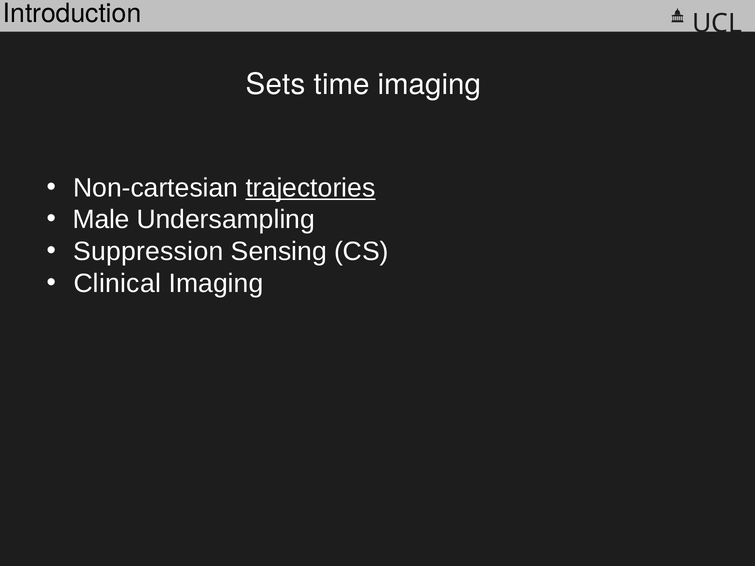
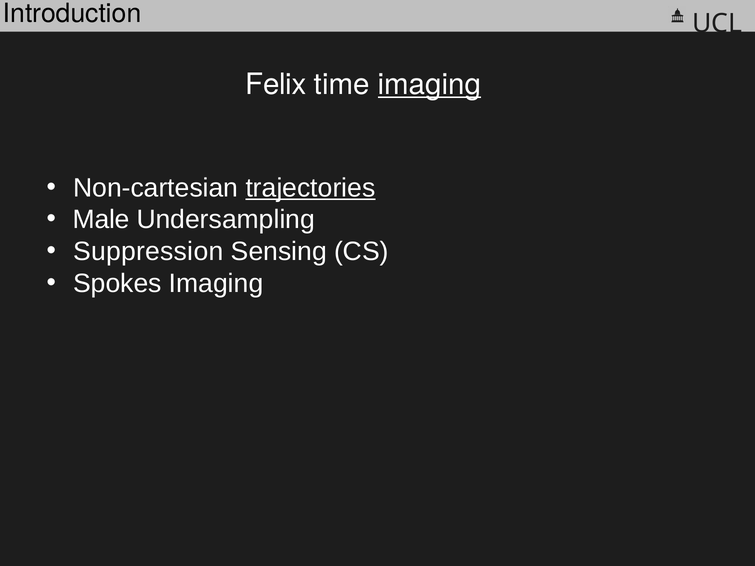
Sets: Sets -> Felix (276, 85)
imaging underline: none -> present (429, 85)
Clinical: Clinical -> Spokes (117, 283)
